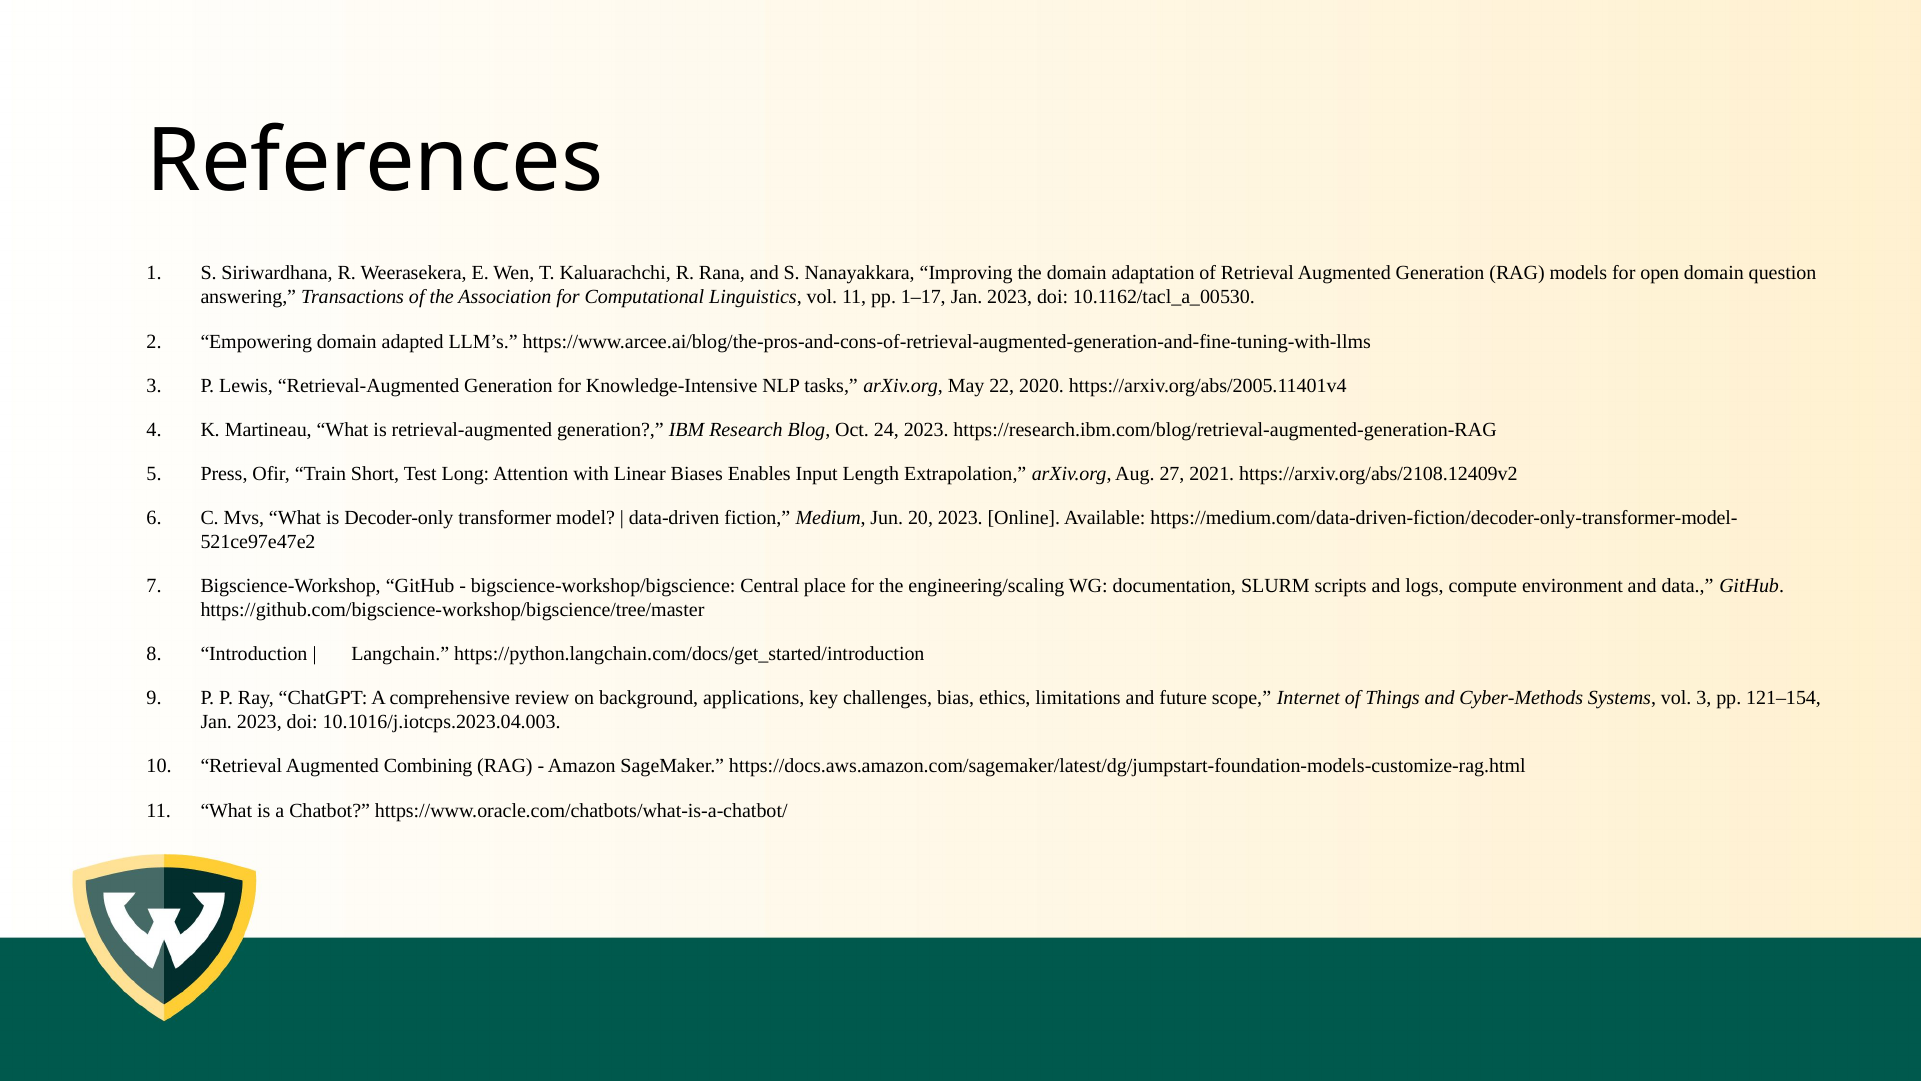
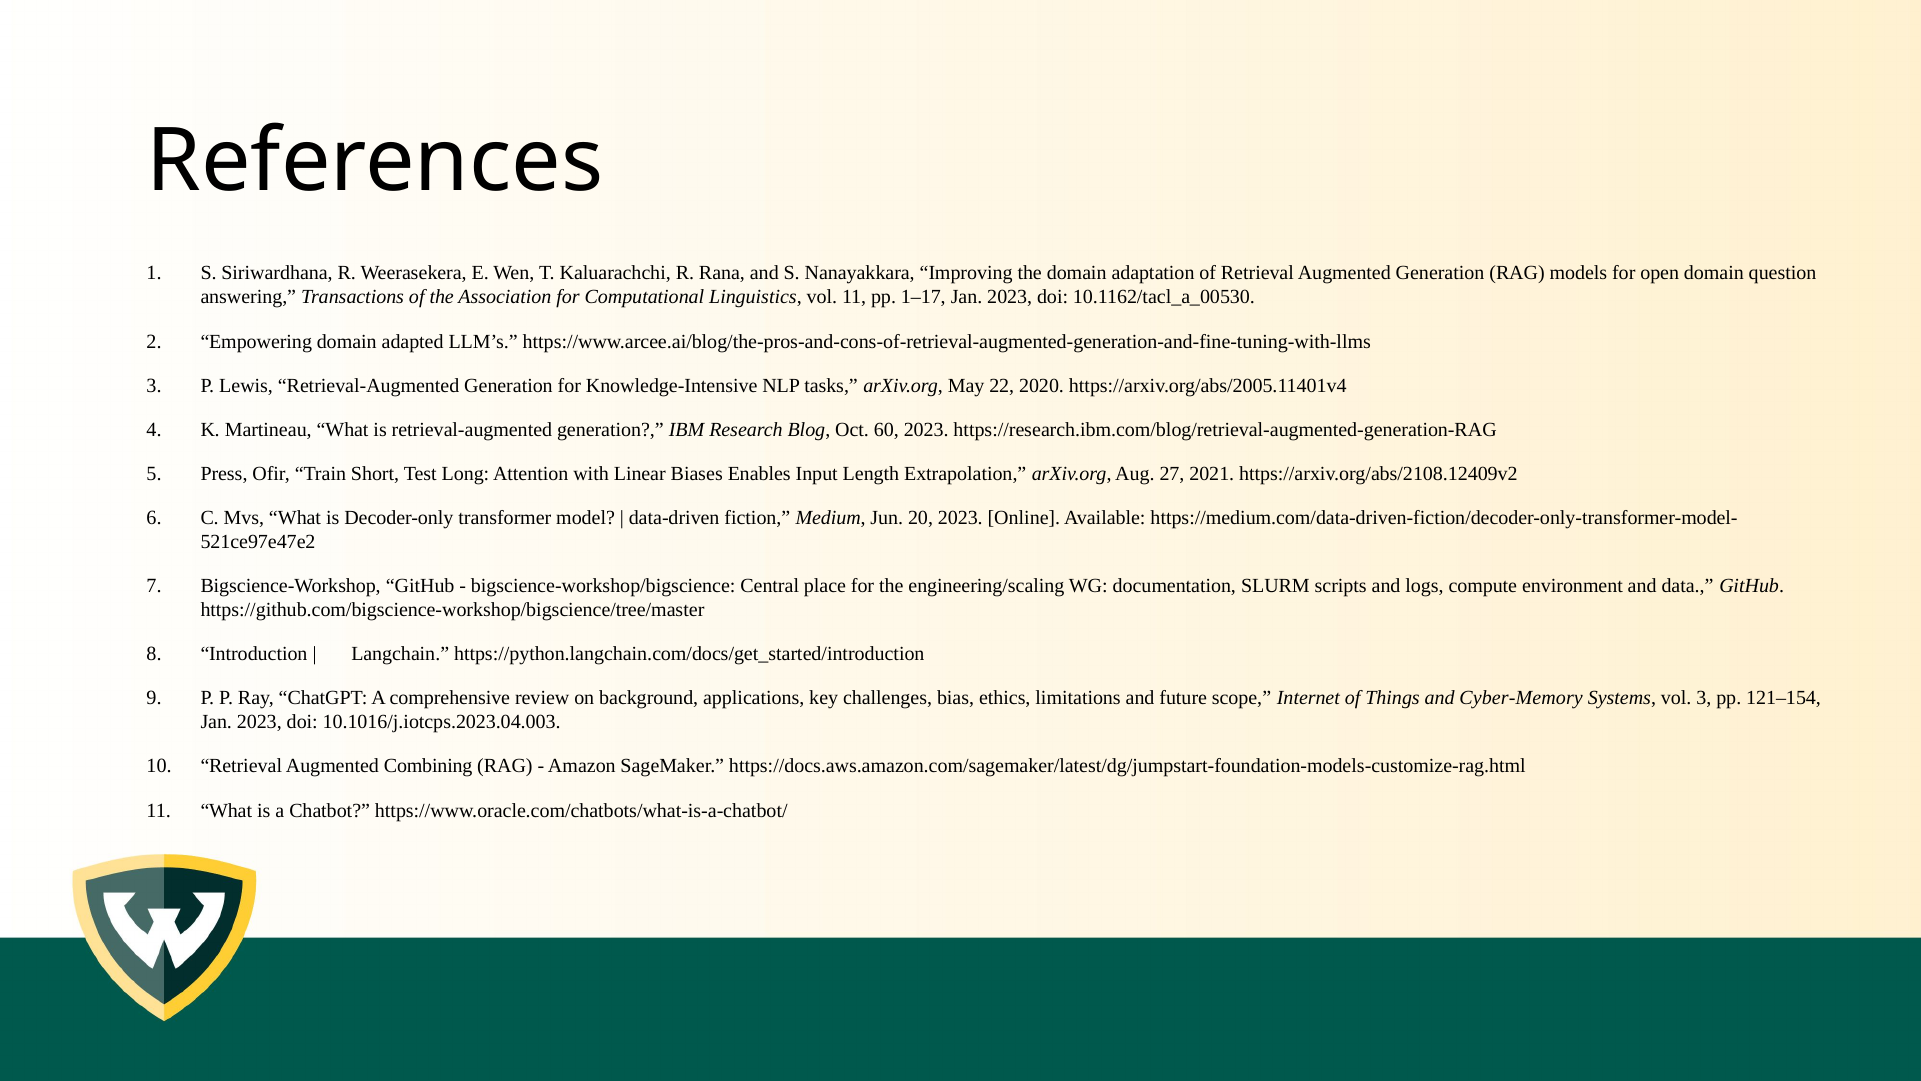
24: 24 -> 60 (886, 429)
Cyber-Methods: Cyber-Methods -> Cyber-Memory (1521, 698)
